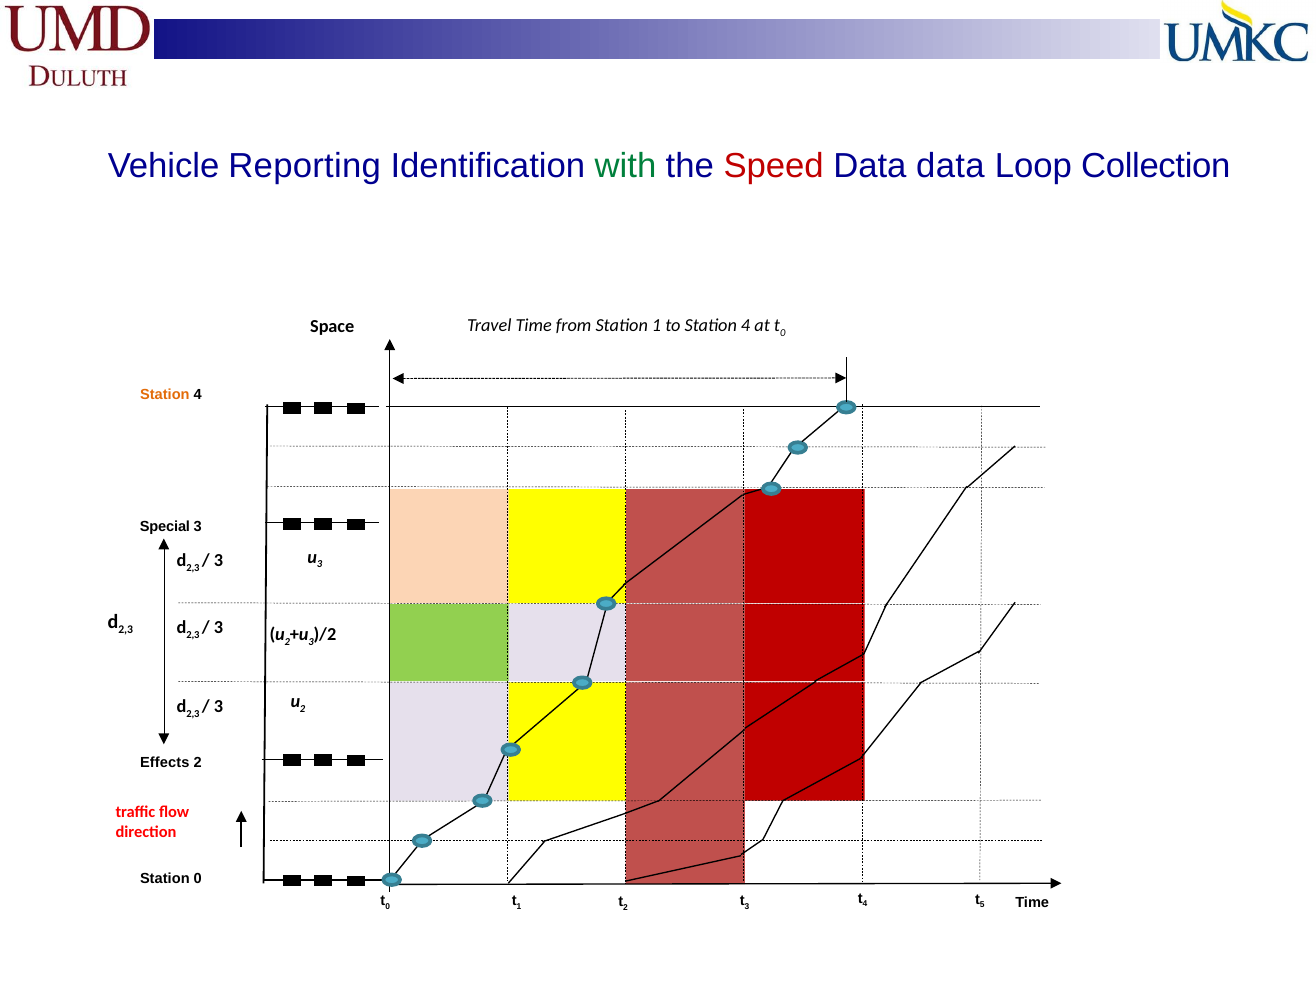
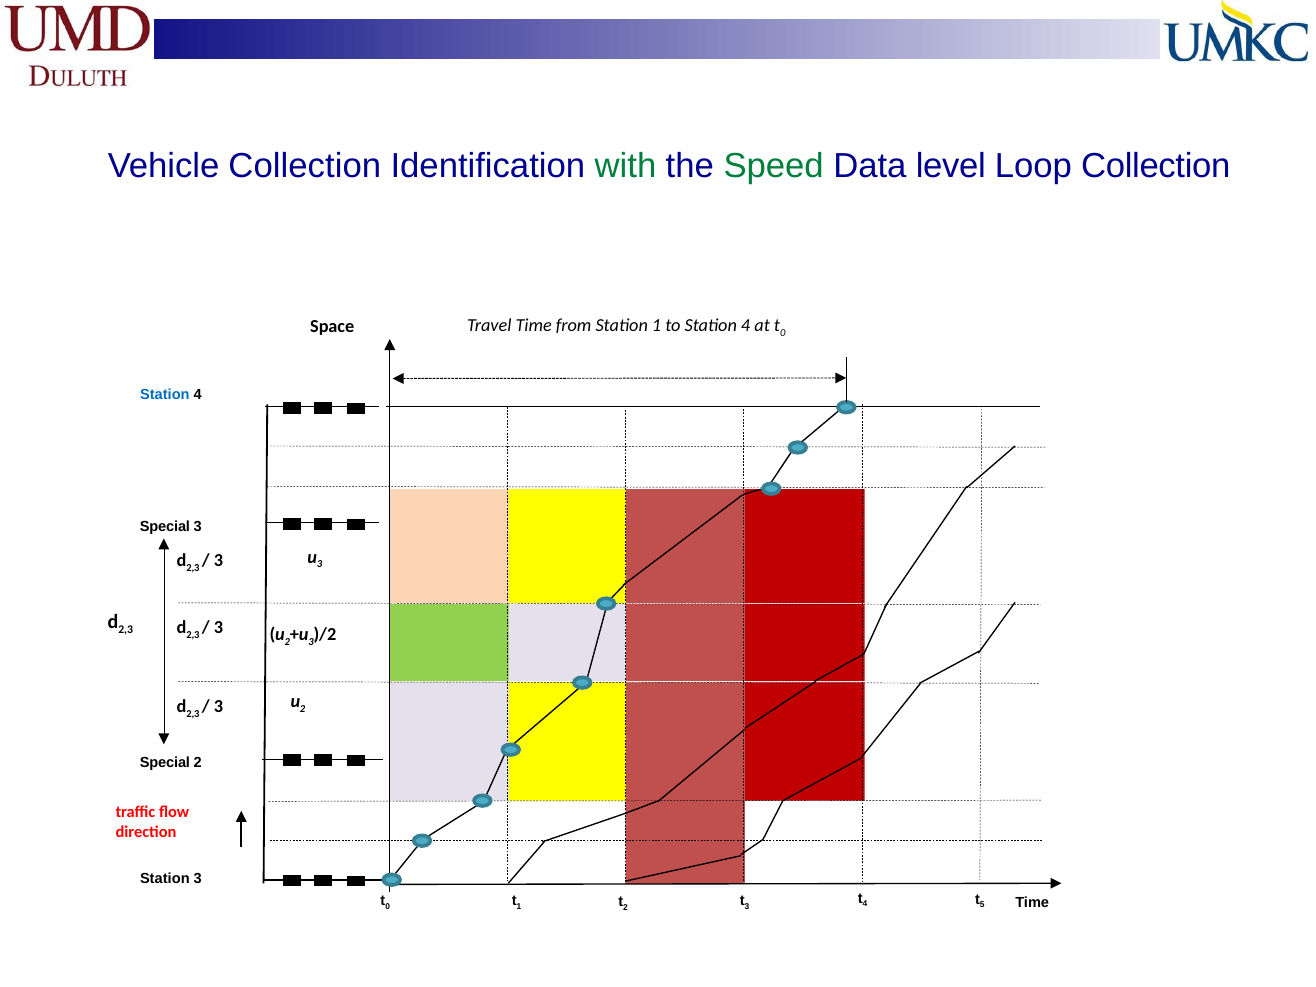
Vehicle Reporting: Reporting -> Collection (305, 166)
Speed colour: red -> green (774, 166)
Data data: data -> level (951, 166)
Station colour: orange -> blue (165, 395)
Effects: Effects -> Special (165, 763)
Station 0: 0 -> 3 (198, 879)
